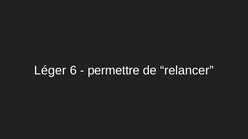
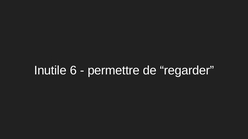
Léger: Léger -> Inutile (50, 71)
relancer: relancer -> regarder (187, 71)
